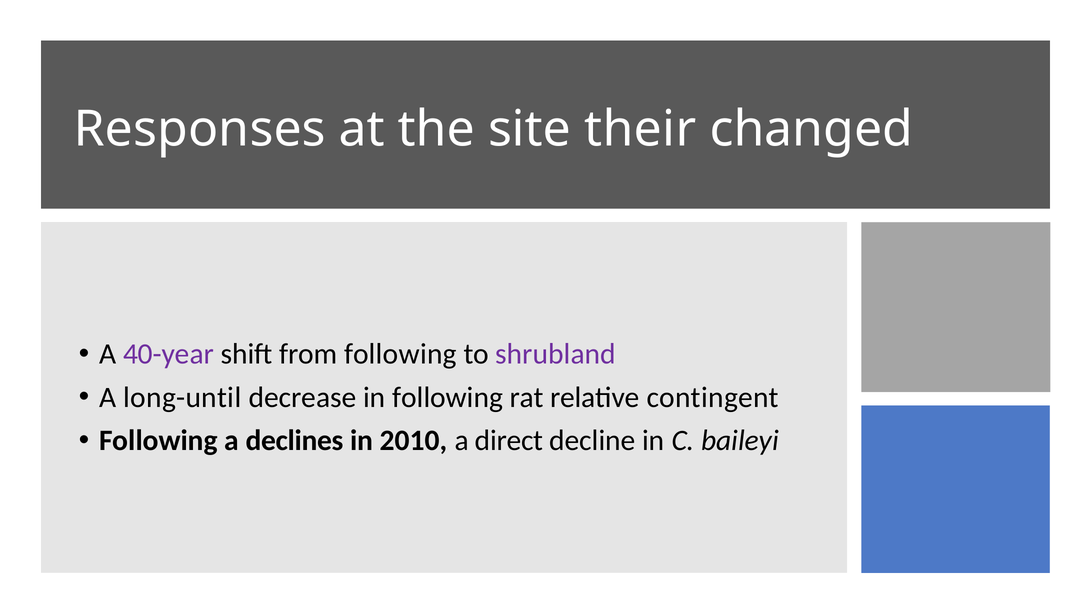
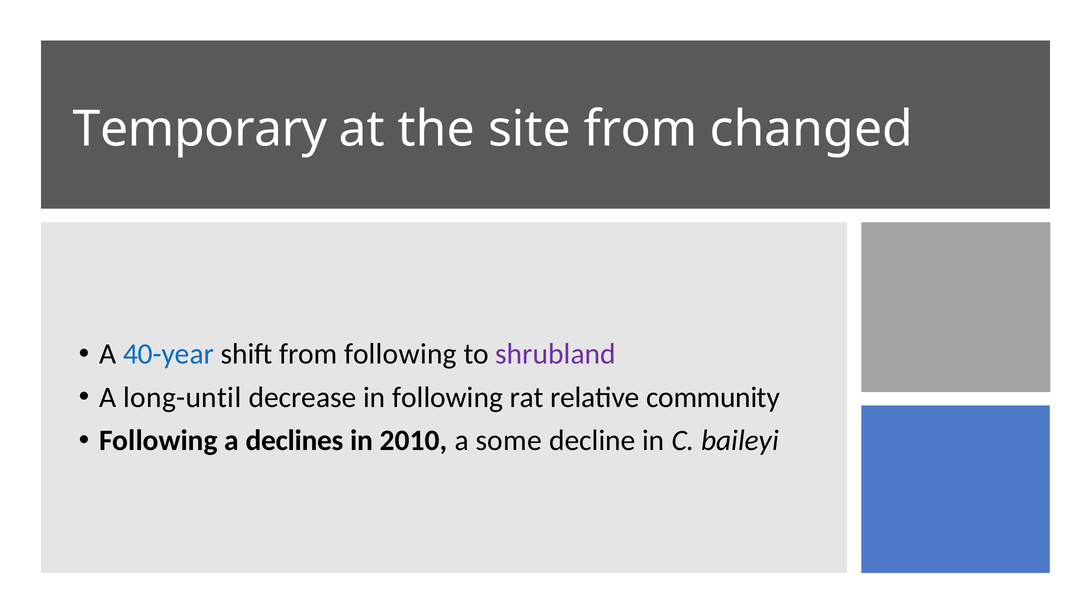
Responses: Responses -> Temporary (200, 129)
site their: their -> from (641, 129)
40-year colour: purple -> blue (168, 354)
contingent: contingent -> community (713, 397)
direct: direct -> some (509, 440)
